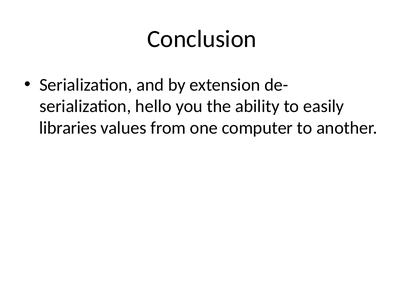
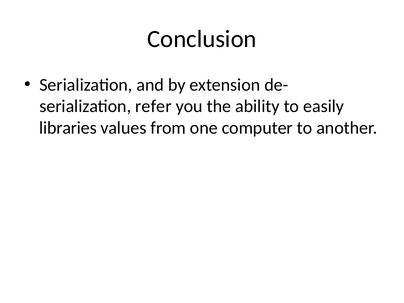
hello: hello -> refer (153, 106)
